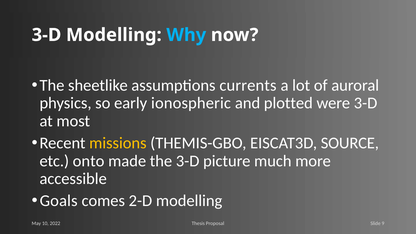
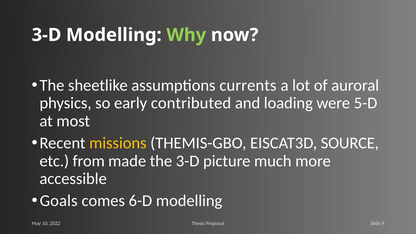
Why colour: light blue -> light green (186, 35)
ionospheric: ionospheric -> contributed (191, 103)
plotted: plotted -> loading (288, 103)
were 3-D: 3-D -> 5-D (366, 103)
onto: onto -> from (89, 161)
2-D: 2-D -> 6-D (140, 201)
